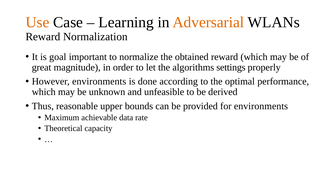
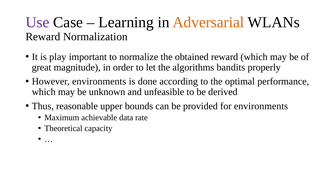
Use colour: orange -> purple (37, 22)
goal: goal -> play (58, 57)
settings: settings -> bandits (231, 67)
